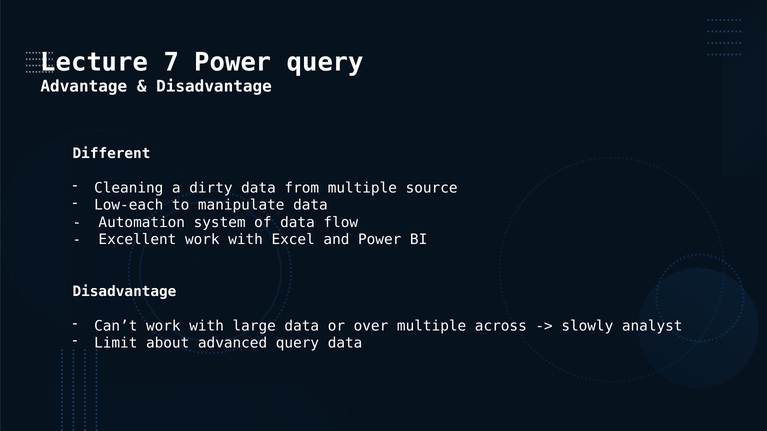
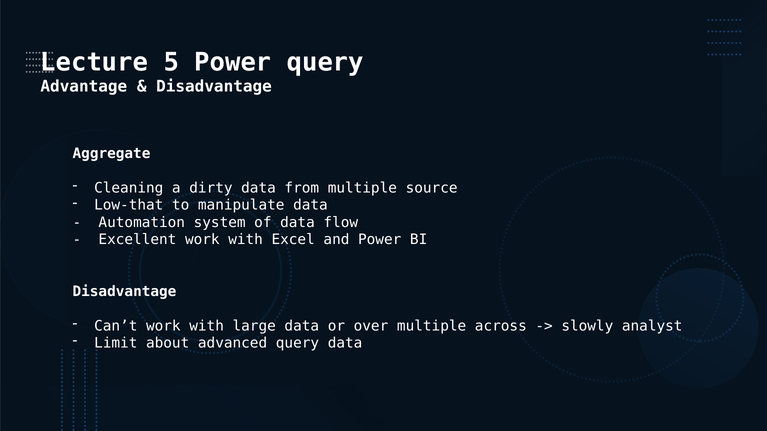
7: 7 -> 5 (171, 62)
Different: Different -> Aggregate (112, 154)
Low-each: Low-each -> Low-that (129, 205)
